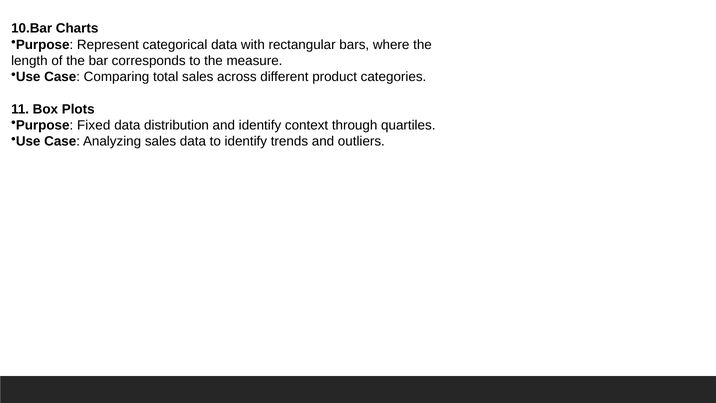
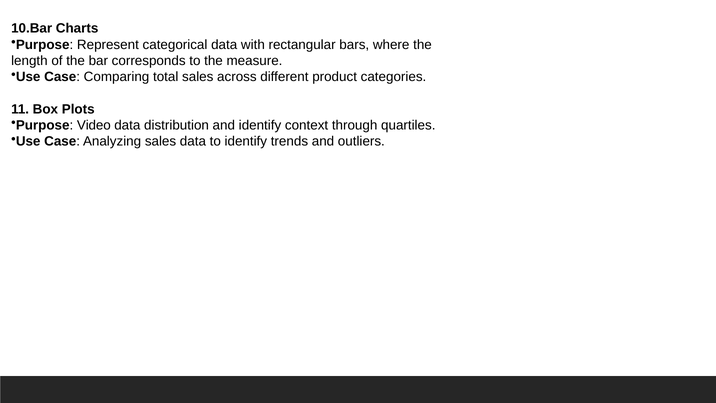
Fixed: Fixed -> Video (94, 125)
